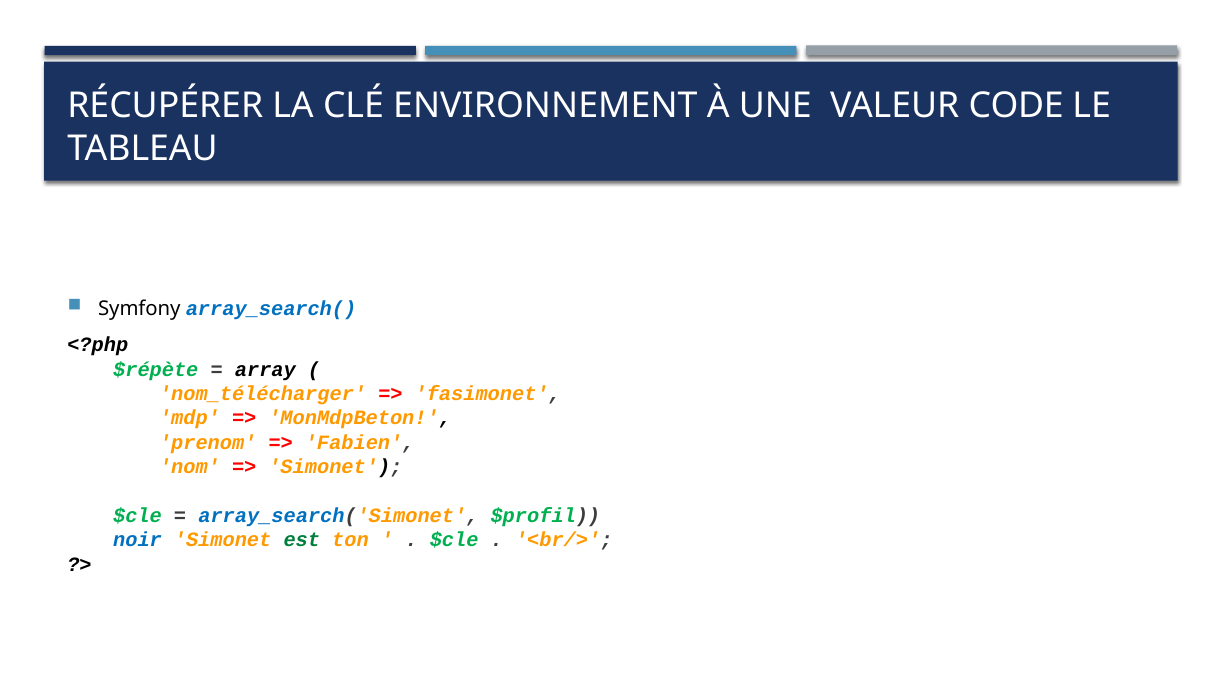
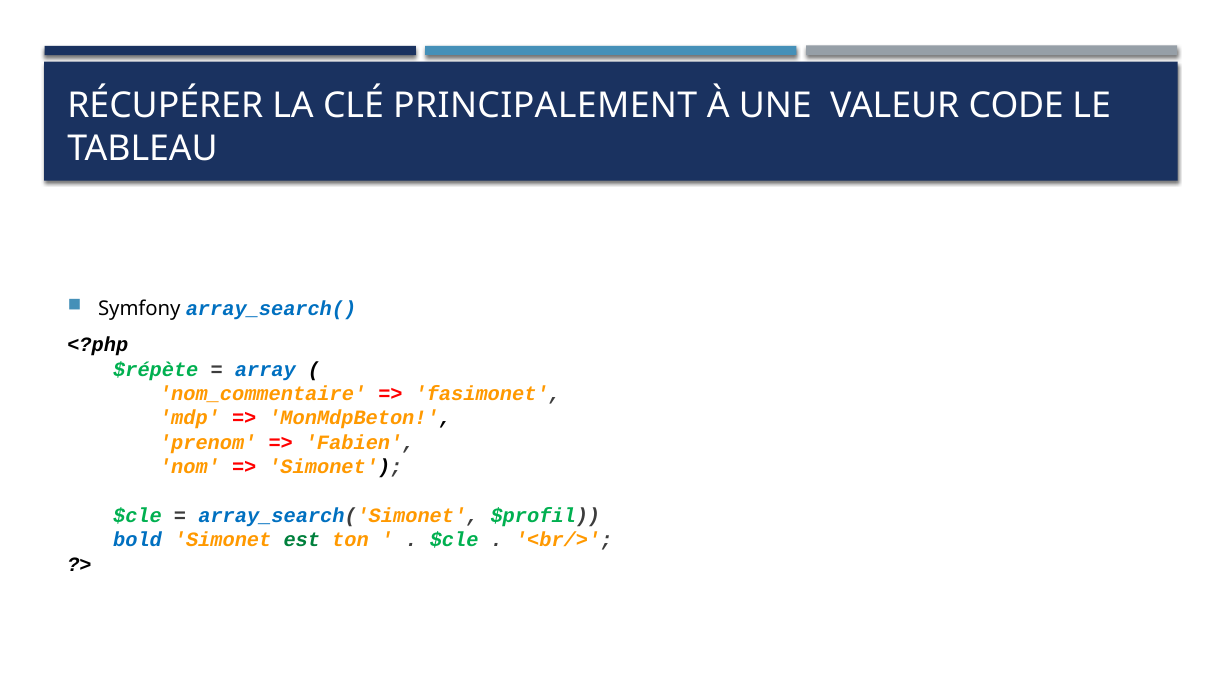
ENVIRONNEMENT: ENVIRONNEMENT -> PRINCIPALEMENT (545, 106)
array colour: black -> blue (265, 370)
nom_télécharger: nom_télécharger -> nom_commentaire (263, 394)
noir: noir -> bold (138, 540)
